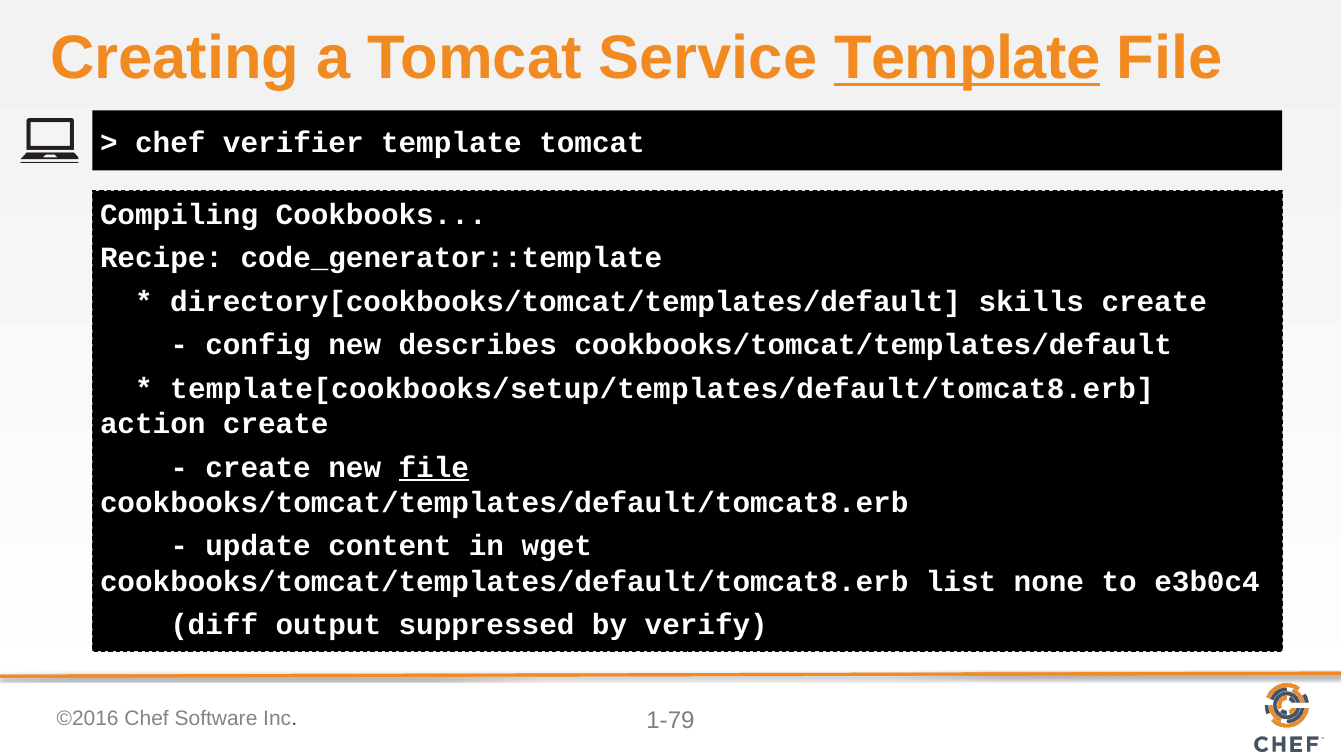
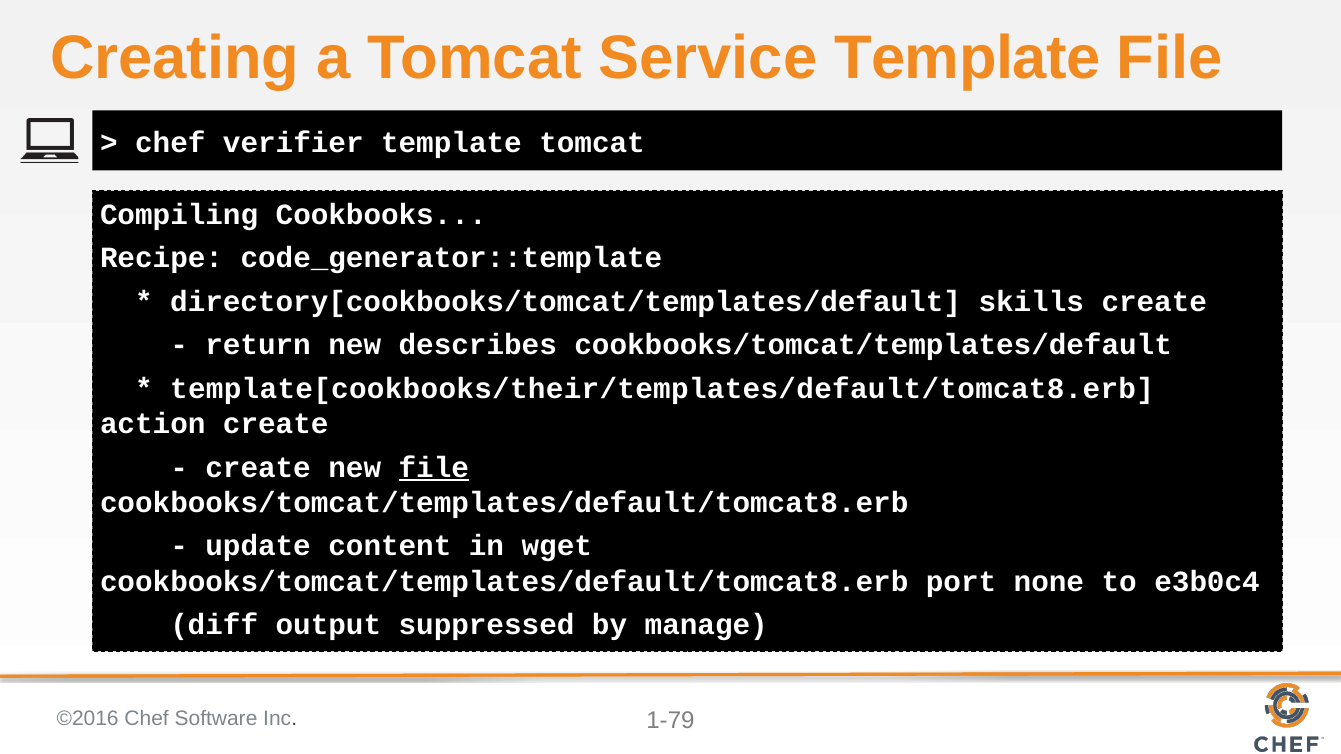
Template underline: present -> none (967, 58)
config: config -> return (258, 345)
template[cookbooks/setup/templates/default/tomcat8.erb: template[cookbooks/setup/templates/default/tomcat8.erb -> template[cookbooks/their/templates/default/tomcat8.erb (662, 389)
list: list -> port (961, 582)
verify: verify -> manage (706, 625)
